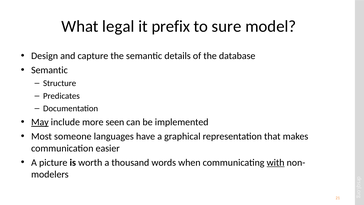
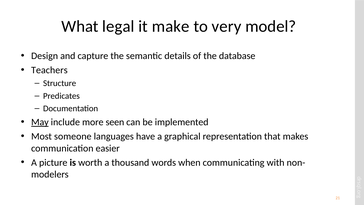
prefix: prefix -> make (171, 26)
sure: sure -> very (227, 26)
Semantic: Semantic -> Teachers (49, 70)
with underline: present -> none (276, 162)
